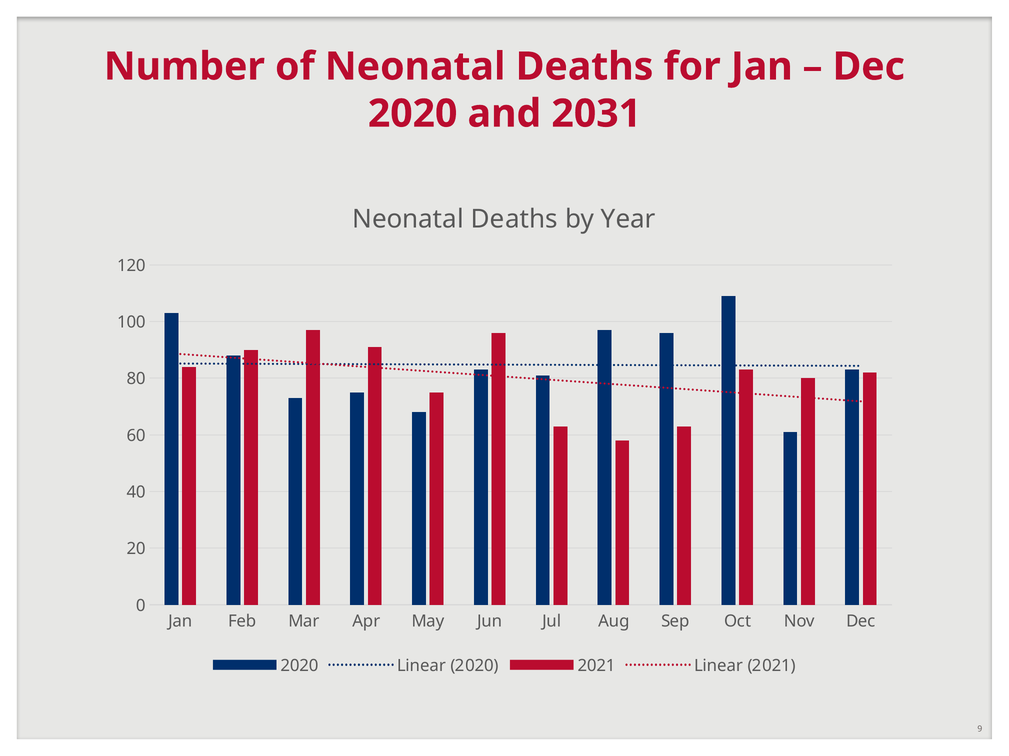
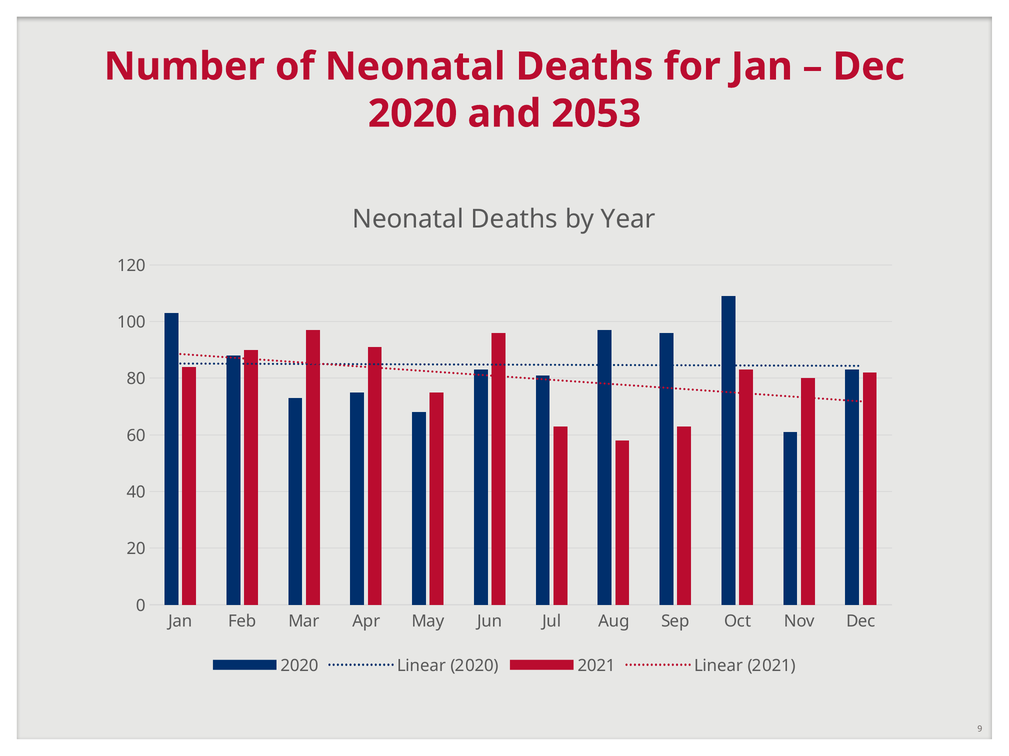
2031: 2031 -> 2053 (596, 114)
